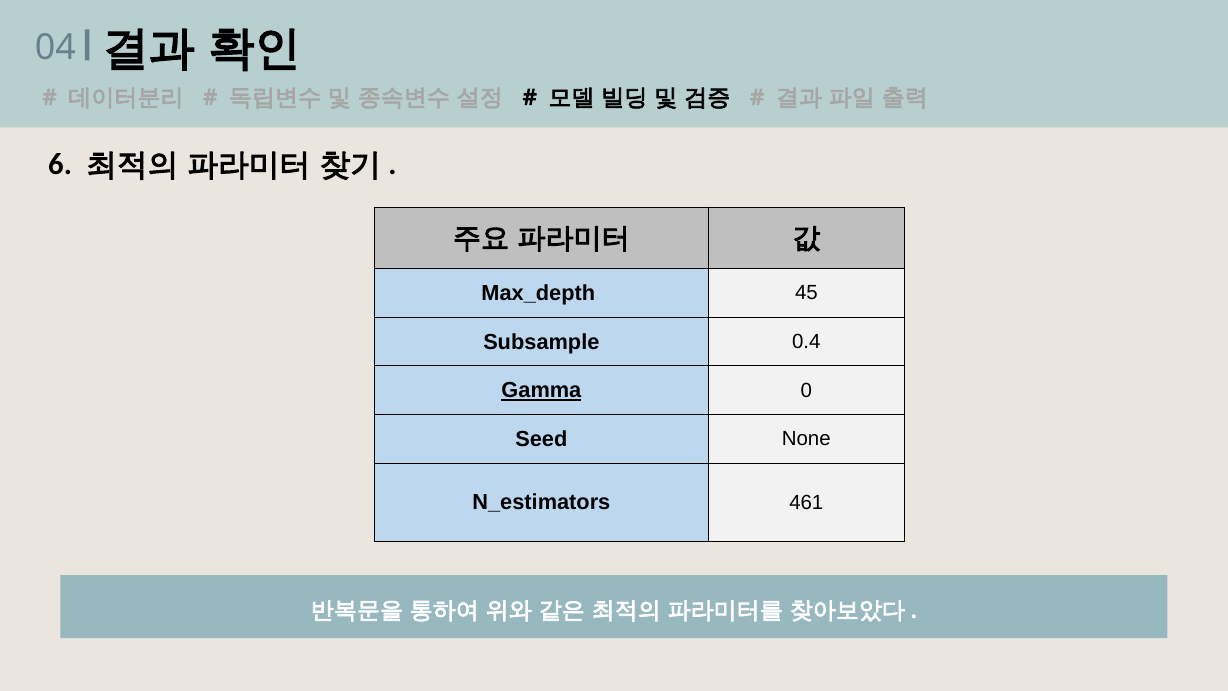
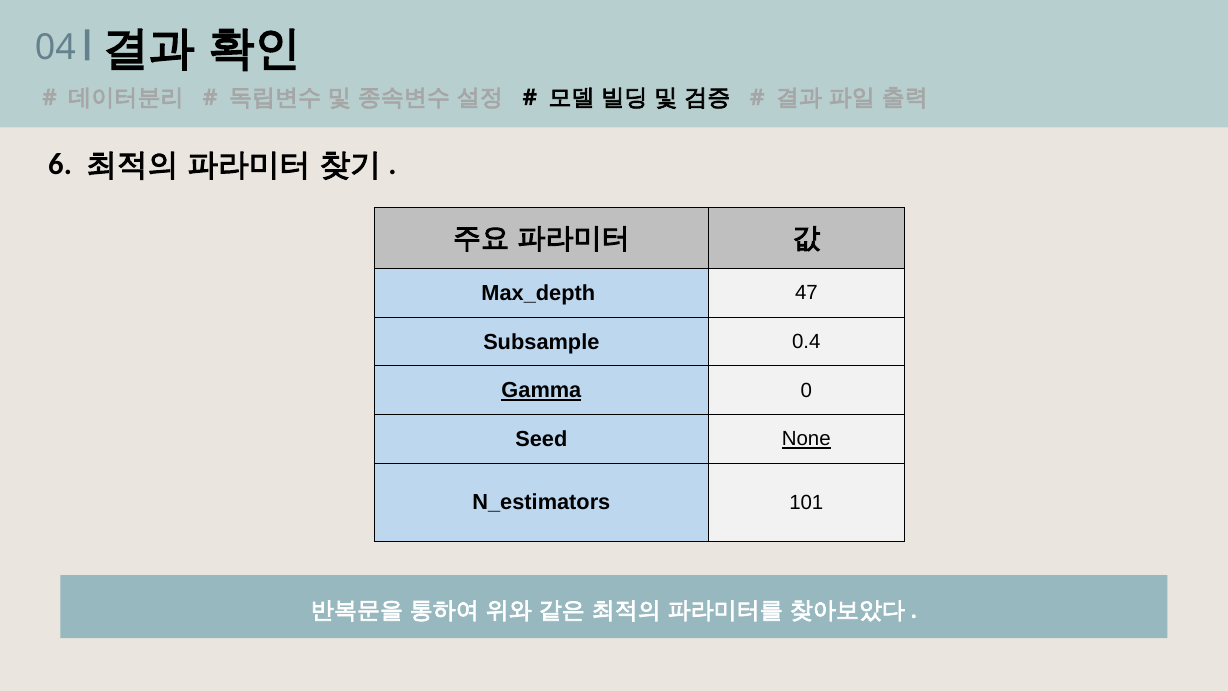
45: 45 -> 47 (806, 293)
None underline: none -> present (806, 439)
461: 461 -> 101 (806, 502)
